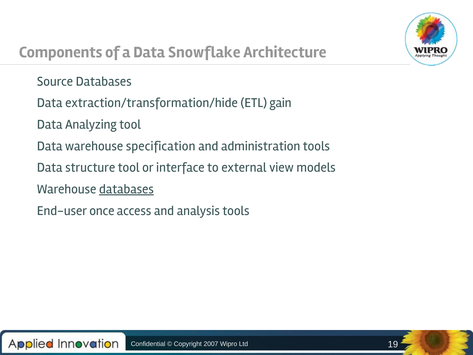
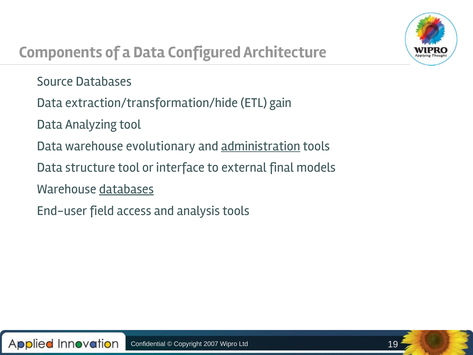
Snowflake: Snowflake -> Configured (204, 52)
specification: specification -> evolutionary (161, 146)
administration underline: none -> present (261, 146)
view: view -> final (281, 168)
once: once -> field (102, 211)
